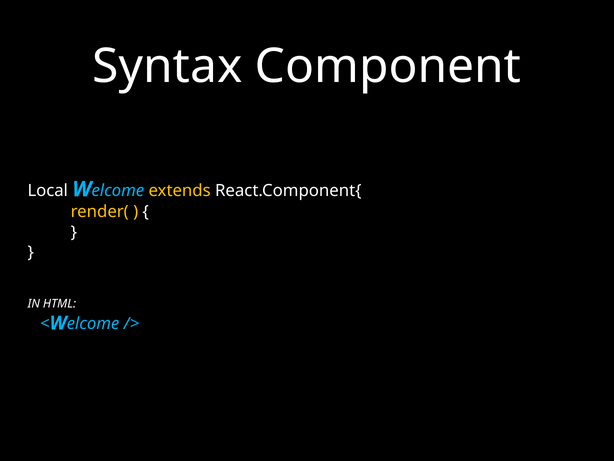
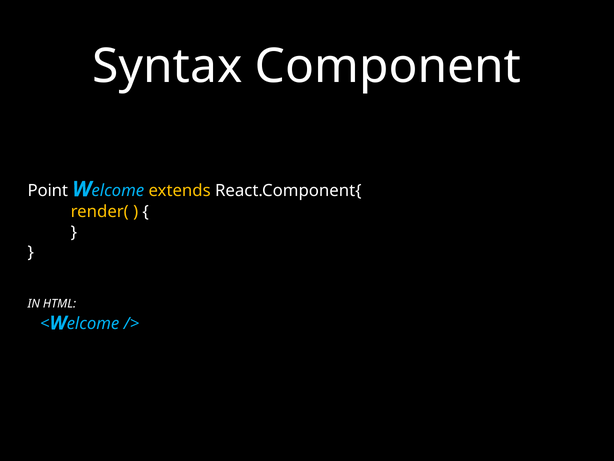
Local: Local -> Point (48, 191)
